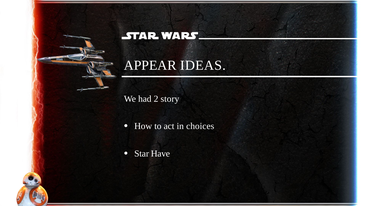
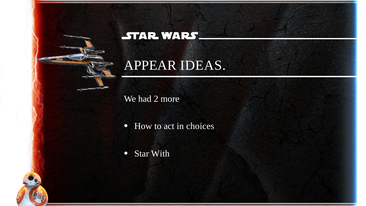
story: story -> more (170, 99)
Have: Have -> With (160, 153)
